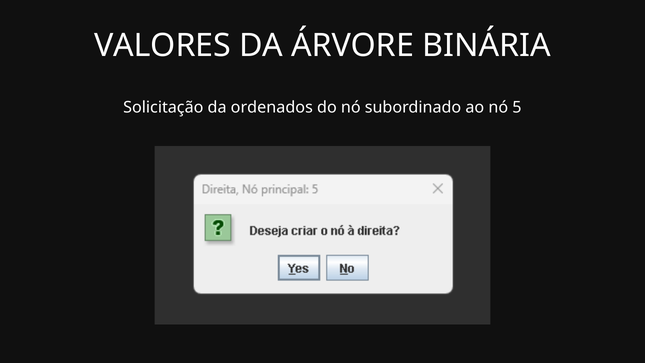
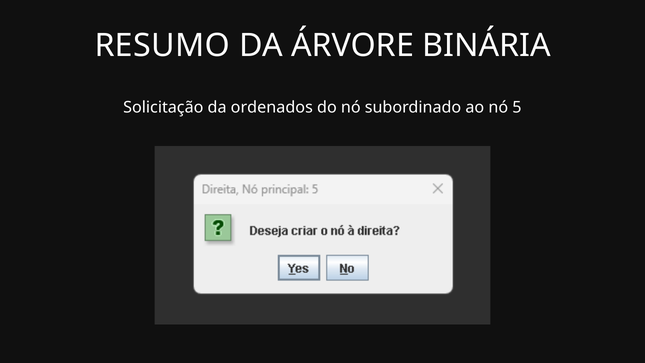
VALORES: VALORES -> RESUMO (162, 46)
